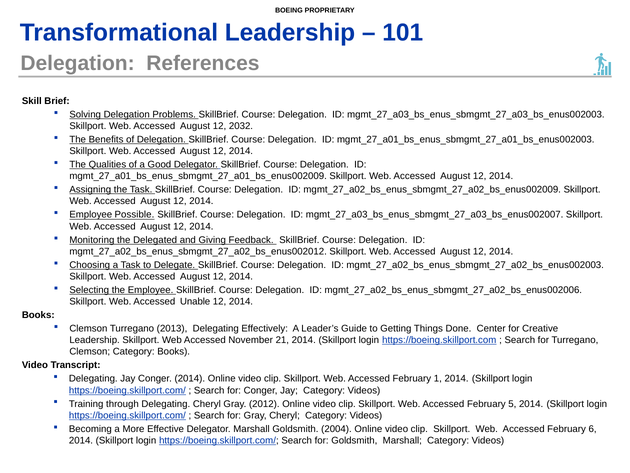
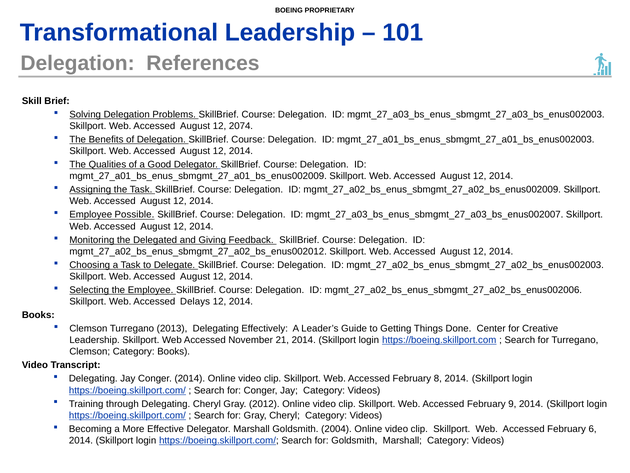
2032: 2032 -> 2074 (241, 126)
Unable: Unable -> Delays (195, 301)
1: 1 -> 8 (438, 378)
5: 5 -> 9 (512, 403)
